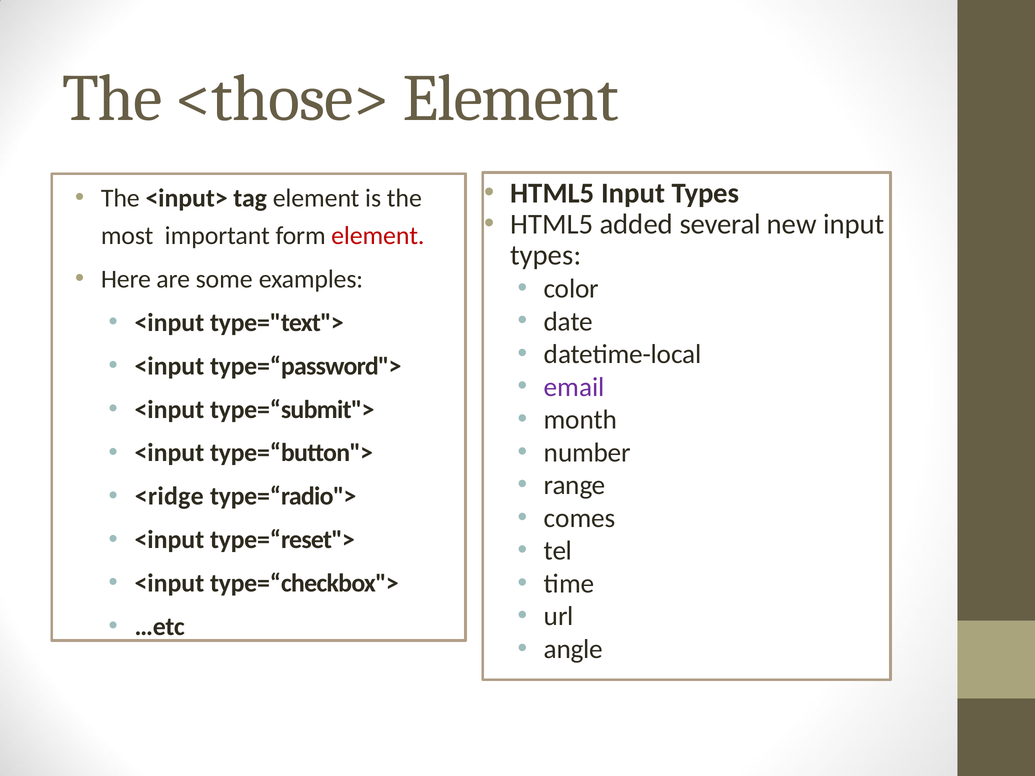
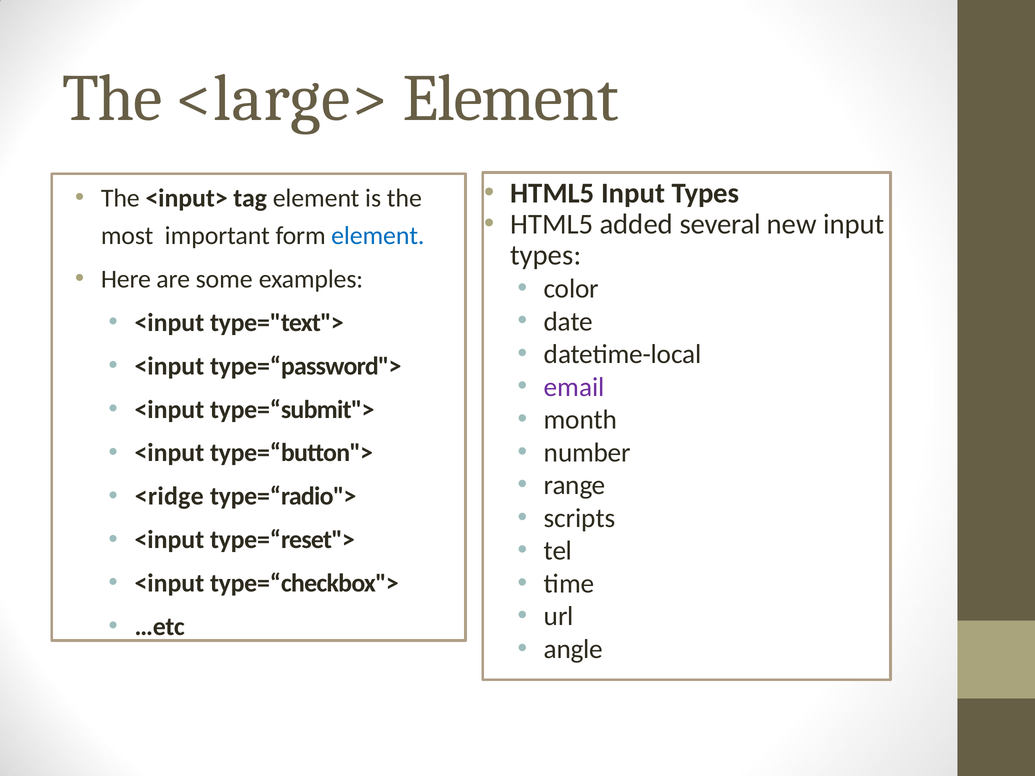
<those>: <those> -> <large> (282, 99)
element colour: red -> blue (378, 236)
comes: comes -> scripts (580, 518)
